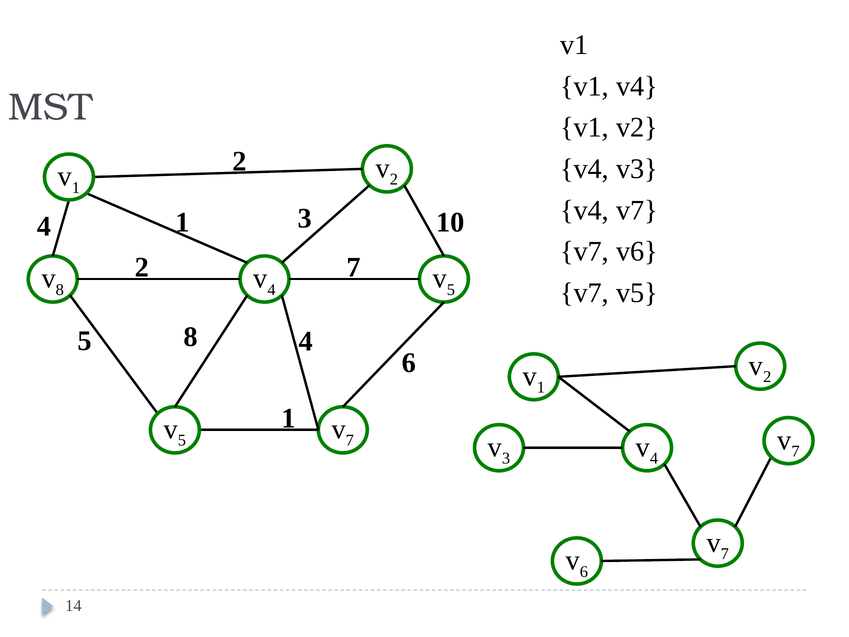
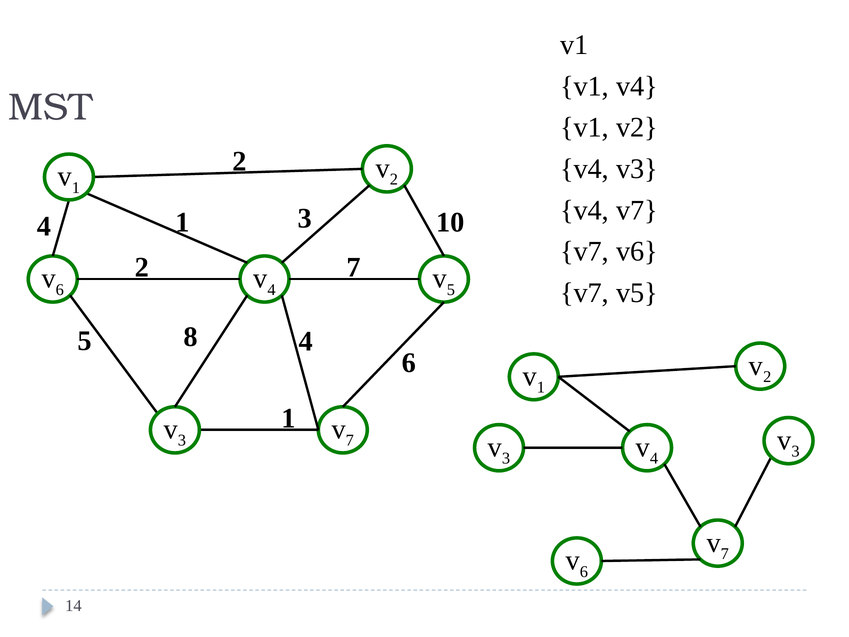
8: 8 -> 6 (60, 290)
5: 5 -> 3 (182, 440)
7: 7 -> 3 (796, 451)
